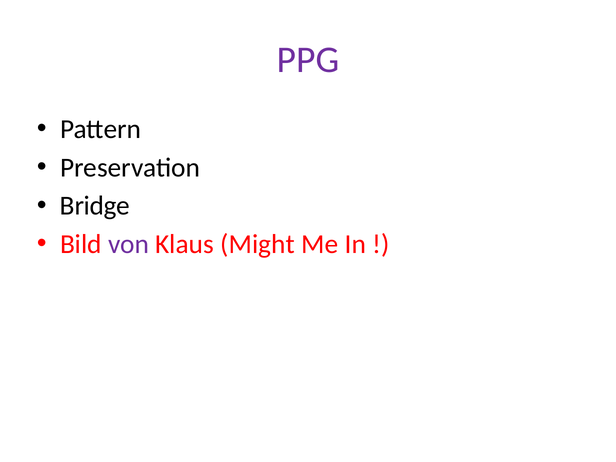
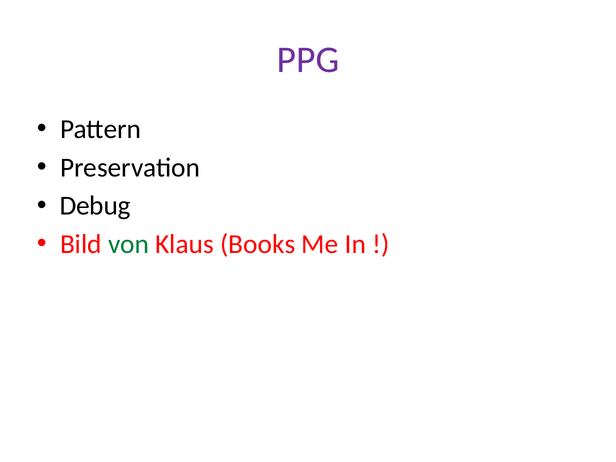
Bridge: Bridge -> Debug (95, 206)
von colour: purple -> green (129, 244)
Might: Might -> Books (258, 244)
